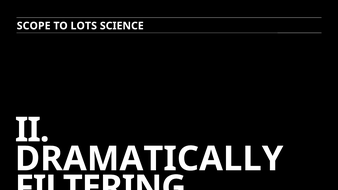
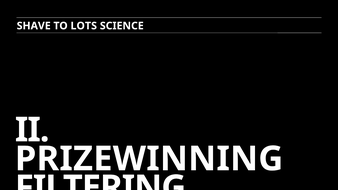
SCOPE: SCOPE -> SHAVE (34, 26)
DRAMATICALLY: DRAMATICALLY -> PRIZEWINNING (149, 159)
